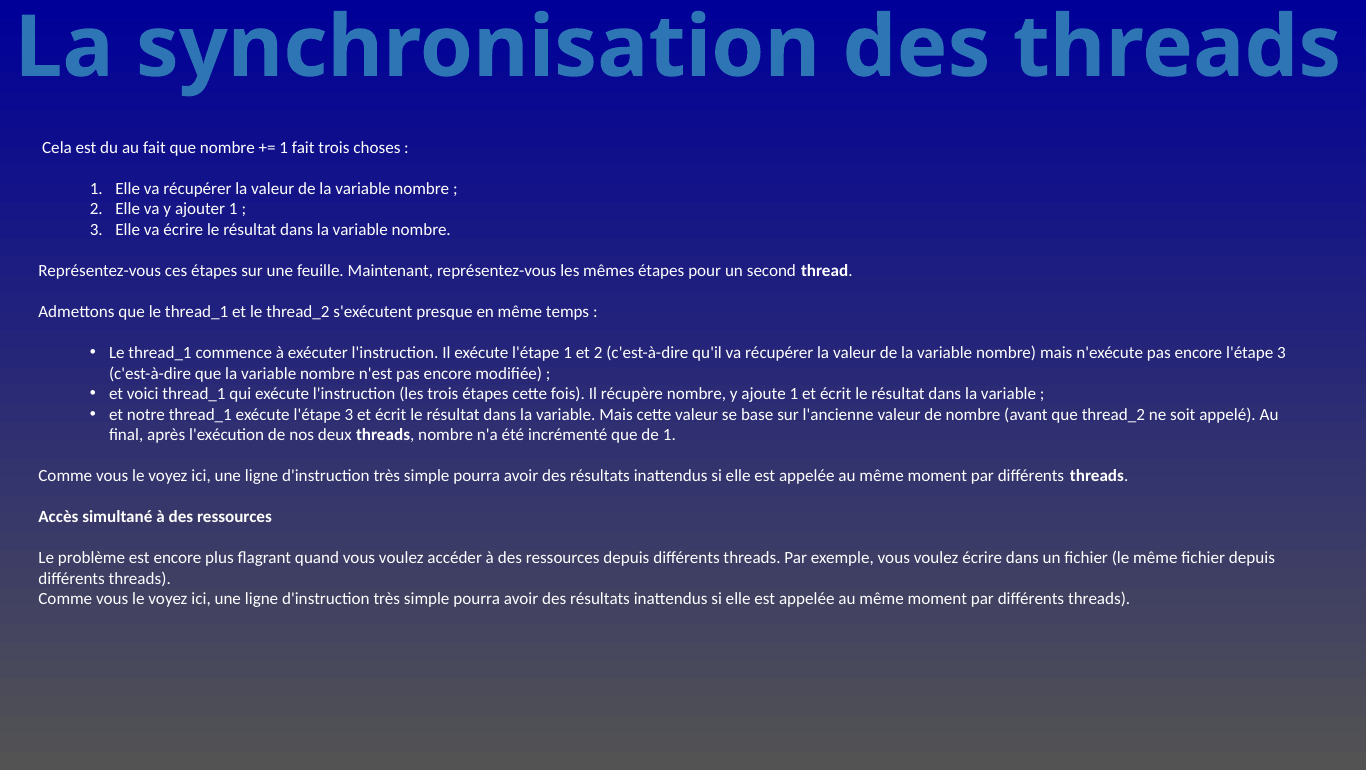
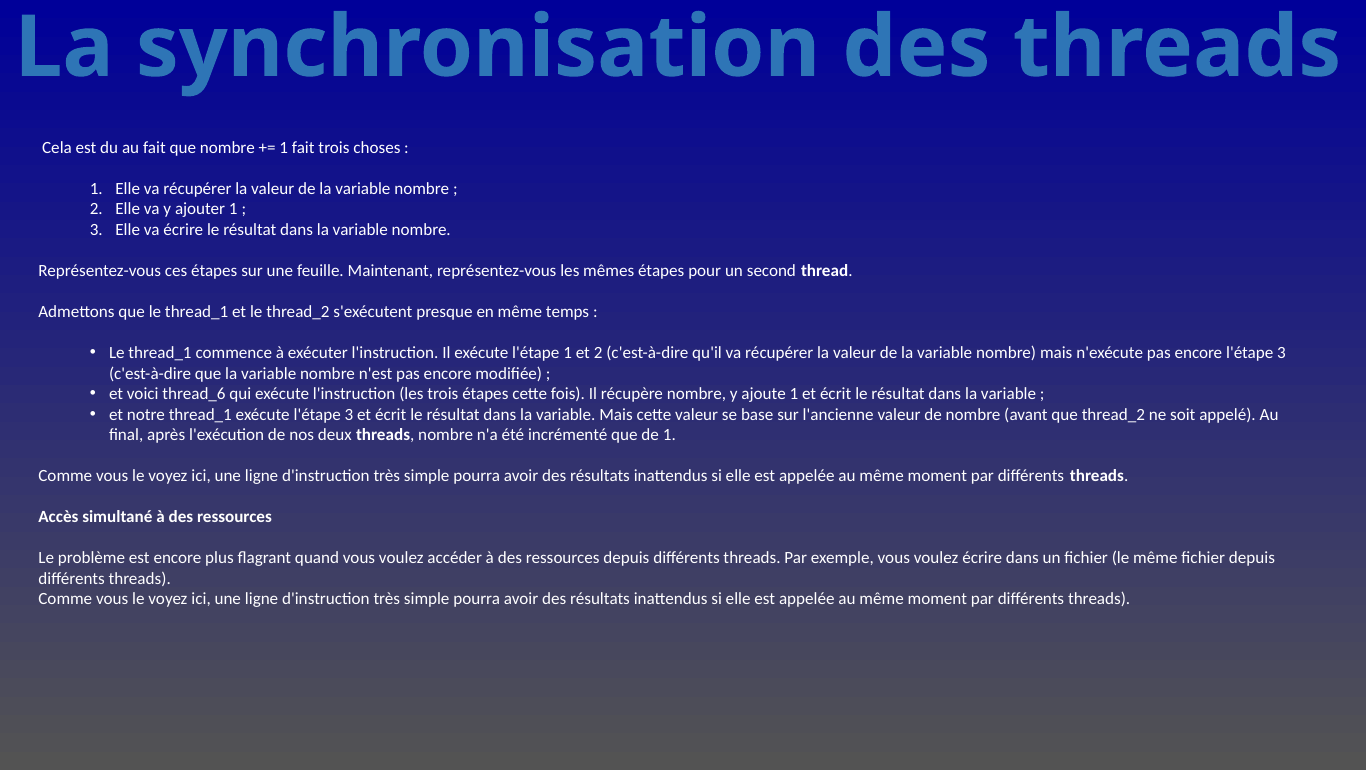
voici thread_1: thread_1 -> thread_6 (194, 394)
